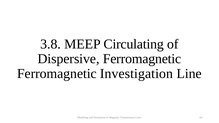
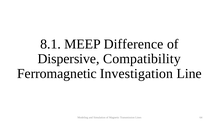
3.8: 3.8 -> 8.1 (51, 44)
Circulating: Circulating -> Difference (134, 44)
Dispersive Ferromagnetic: Ferromagnetic -> Compatibility (142, 59)
